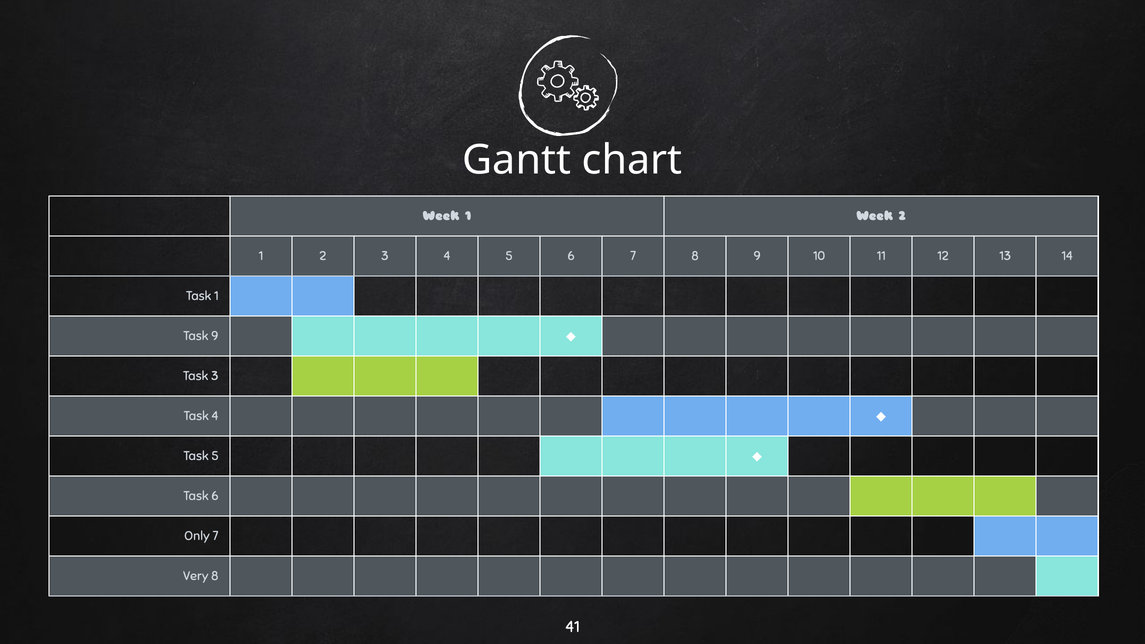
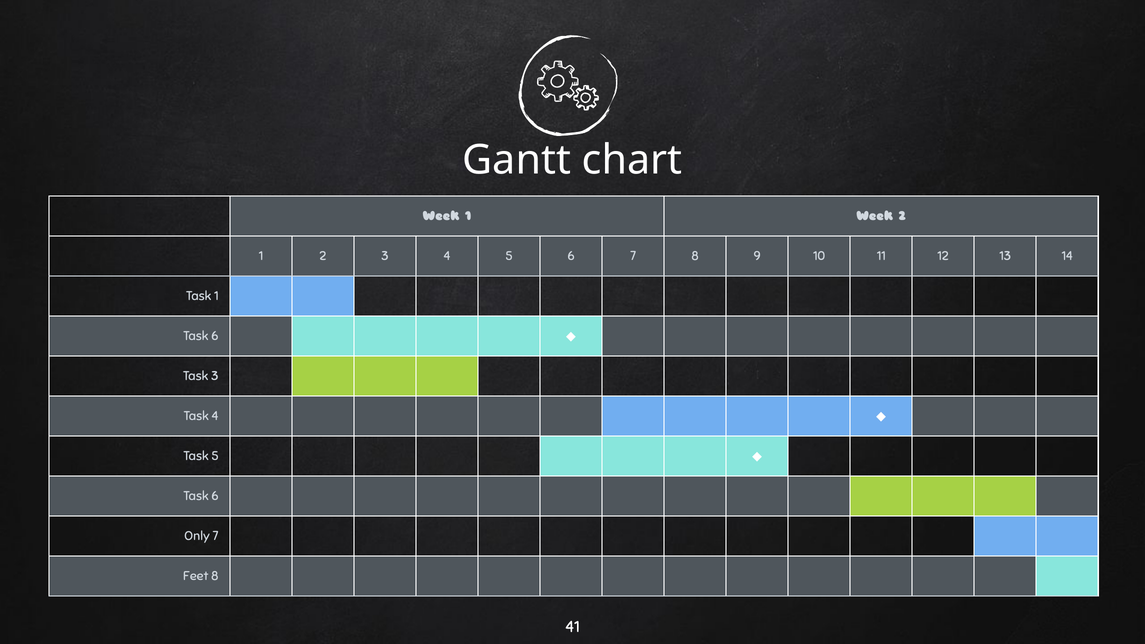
9: 9 -> 6 (215, 336)
Very: Very -> Feet (196, 576)
